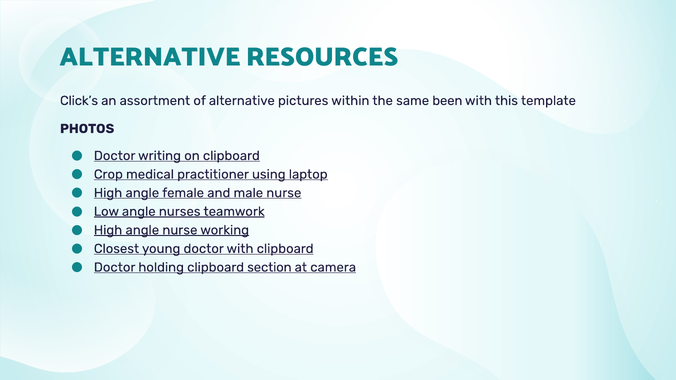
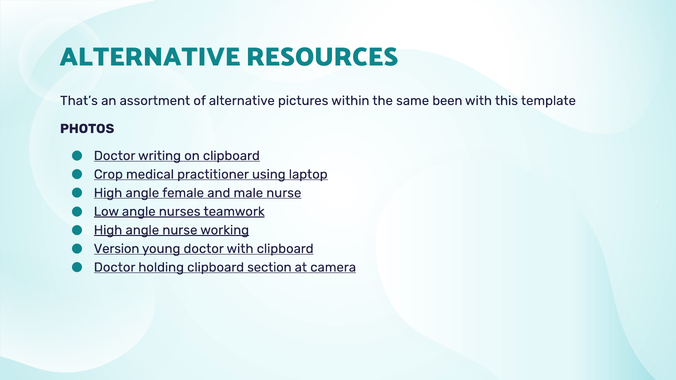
Click’s: Click’s -> That’s (79, 101)
Closest: Closest -> Version (117, 249)
